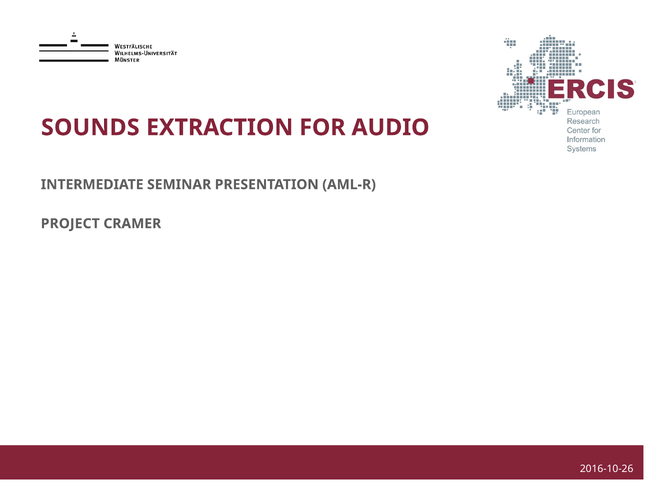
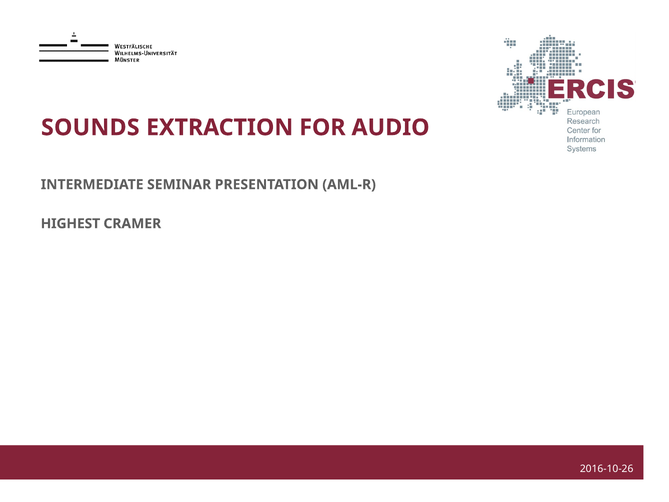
PROJECT: PROJECT -> HIGHEST (70, 224)
